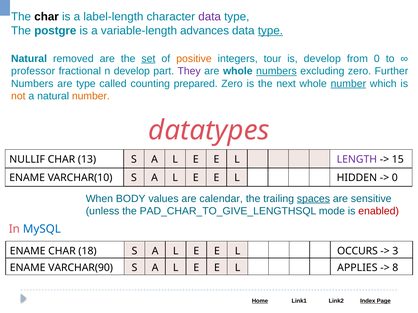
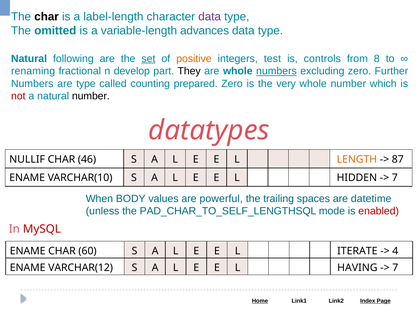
postgre: postgre -> omitted (55, 31)
type underline: present -> none (270, 31)
removed: removed -> following (73, 59)
tour: tour -> test (272, 59)
is develop: develop -> controls (322, 59)
from 0: 0 -> 8 (377, 59)
professor: professor -> renaming (33, 71)
They colour: purple -> black (189, 71)
next: next -> very (286, 84)
number underline: present -> none (348, 84)
not colour: orange -> red (18, 96)
number colour: orange -> black (91, 96)
13: 13 -> 46 (87, 160)
LENGTH colour: purple -> orange (357, 160)
15: 15 -> 87 (398, 160)
0: 0 -> 7 (395, 178)
calendar: calendar -> powerful (221, 199)
spaces underline: present -> none (313, 199)
sensitive: sensitive -> datetime (371, 199)
PAD_CHAR_TO_GIVE_LENGTHSQL: PAD_CHAR_TO_GIVE_LENGTHSQL -> PAD_CHAR_TO_SELF_LENGTHSQL (228, 211)
MySQL colour: blue -> red (42, 229)
18: 18 -> 60 (88, 251)
OCCURS: OCCURS -> ITERATE (357, 251)
3: 3 -> 4 (395, 251)
VARCHAR(90: VARCHAR(90 -> VARCHAR(12 (81, 268)
APPLIES: APPLIES -> HAVING (357, 268)
8: 8 -> 7 (395, 268)
